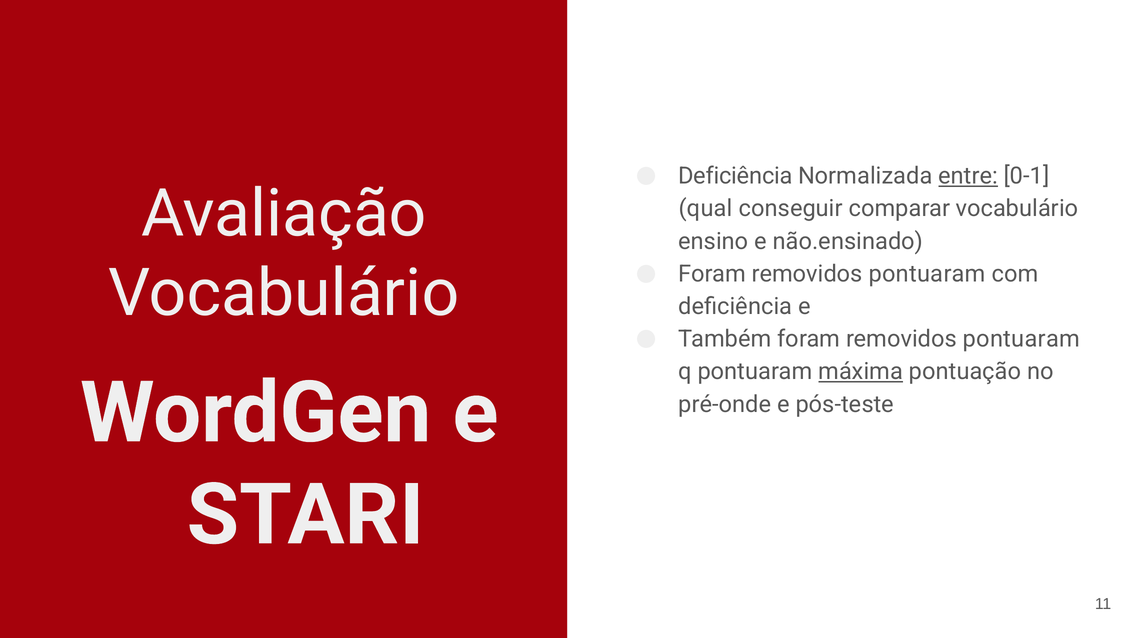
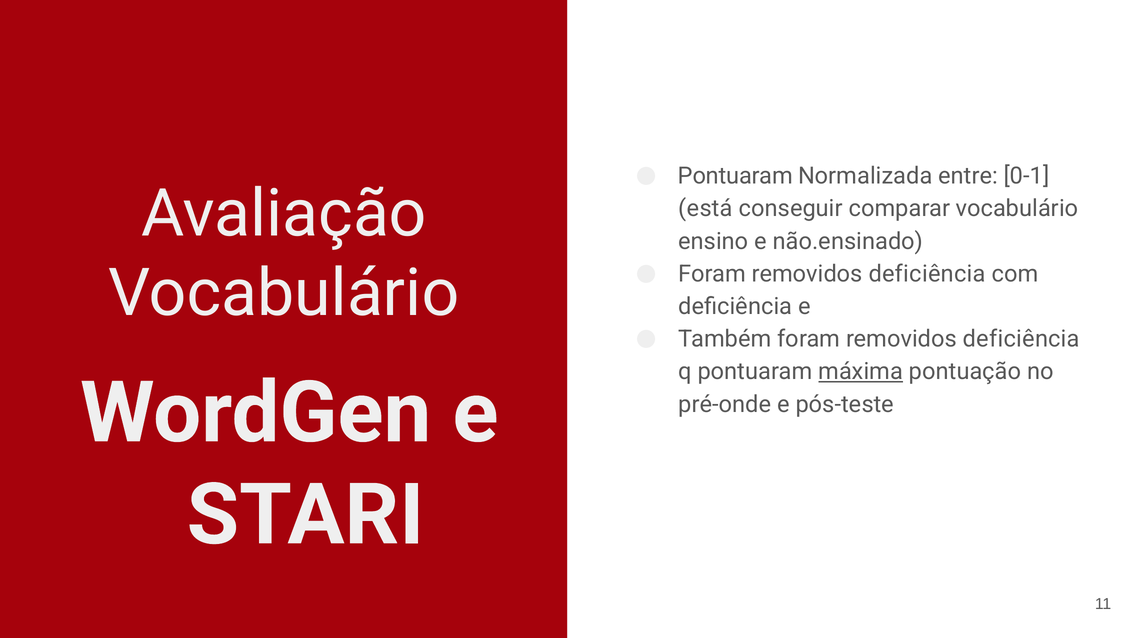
Deficiência: Deficiência -> Pontuaram (735, 176)
entre underline: present -> none (968, 176)
qual: qual -> está (706, 209)
pontuaram: pontuaram -> deficiência (927, 274)
Também foram removidos pontuaram: pontuaram -> deficiência (1021, 339)
